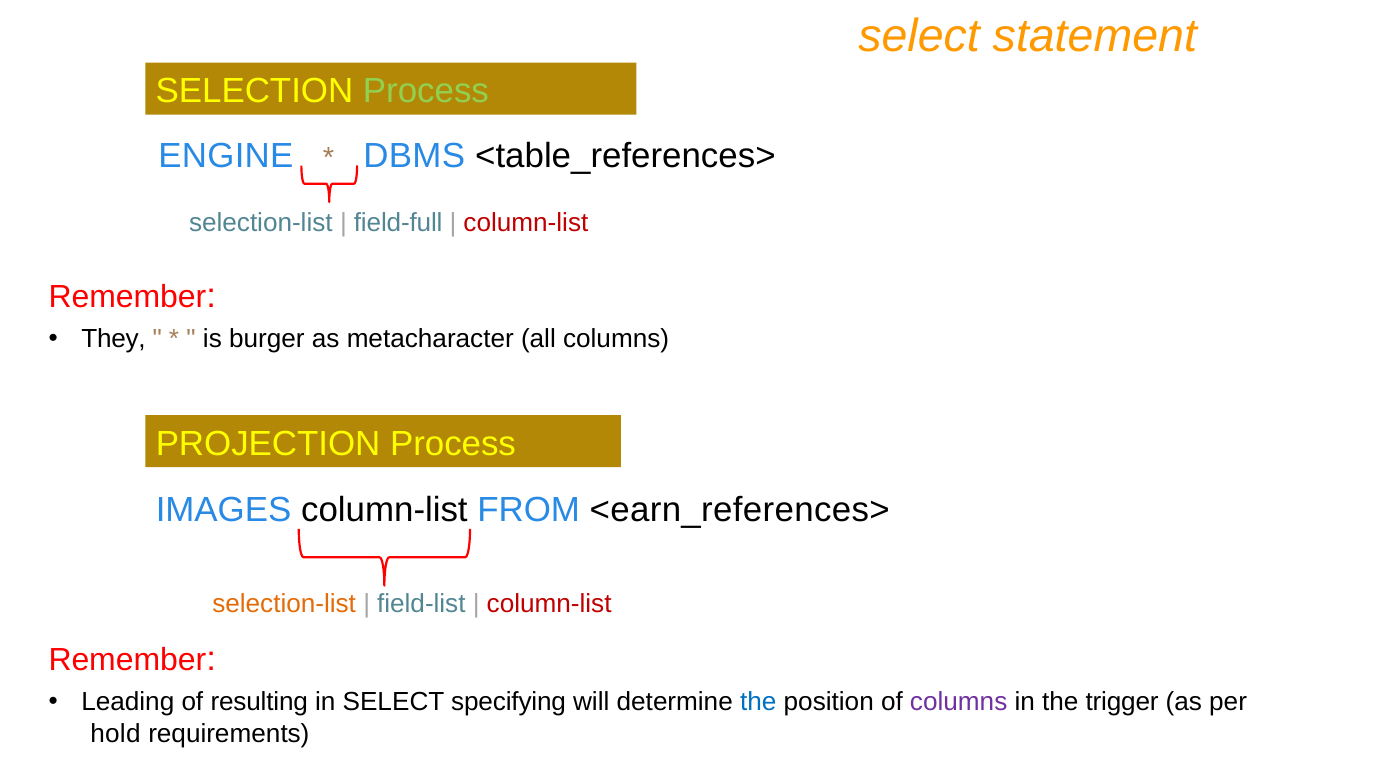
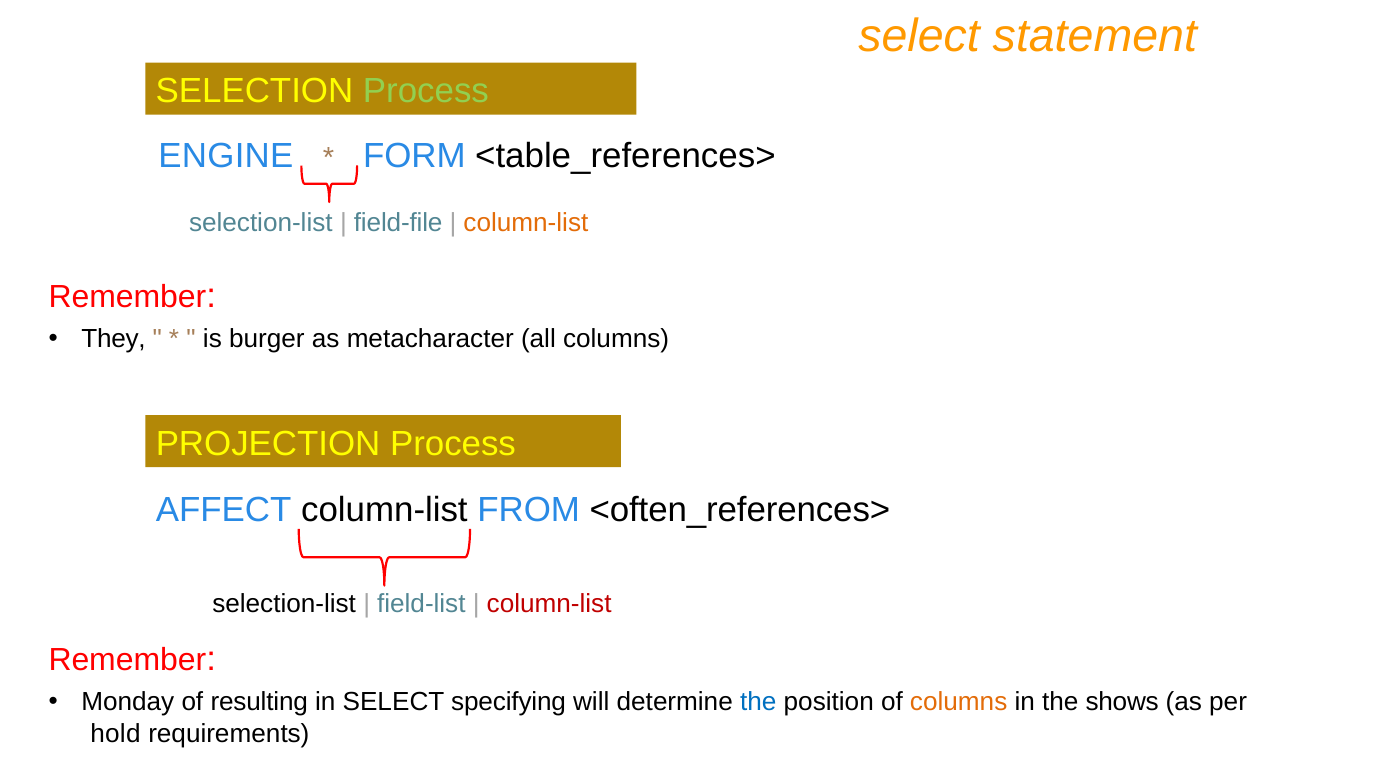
DBMS: DBMS -> FORM (414, 156)
field-full: field-full -> field-file (398, 223)
column-list colour: red -> orange (526, 223)
IMAGES: IMAGES -> AFFECT (224, 510)
<earn_references>: <earn_references> -> <often_references> (740, 510)
selection-list colour: orange -> black (284, 604)
Leading: Leading -> Monday (128, 703)
columns colour: purple -> orange (959, 703)
trigger: trigger -> shows (1122, 703)
